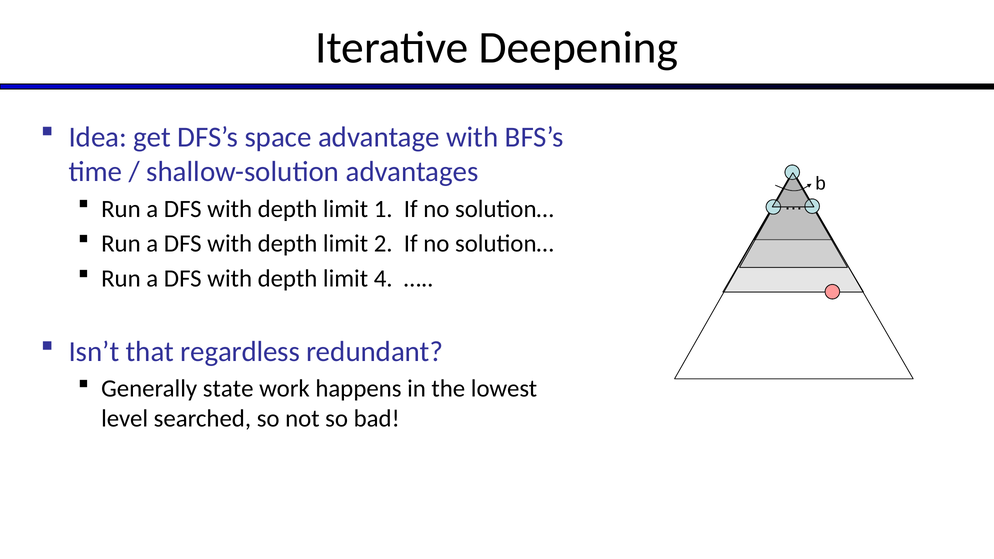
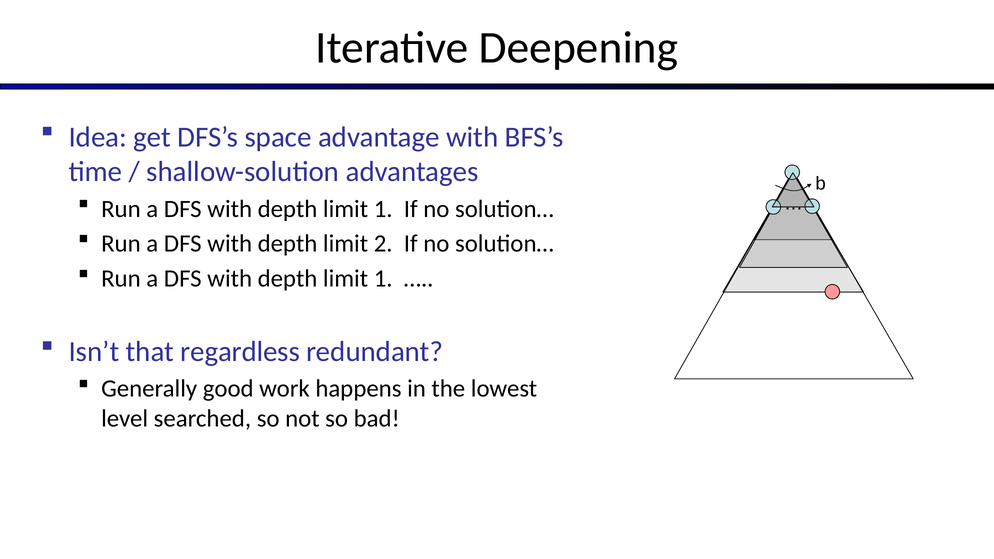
4: 4 -> 1 (383, 278)
state: state -> good (228, 389)
